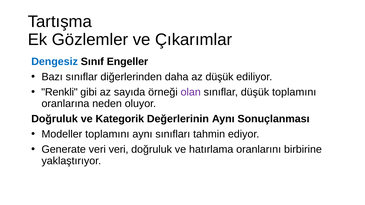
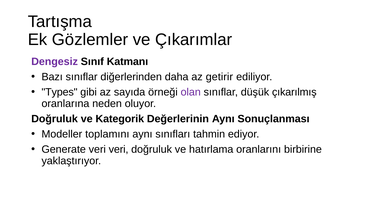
Dengesiz colour: blue -> purple (55, 62)
Engeller: Engeller -> Katmanı (127, 62)
az düşük: düşük -> getirir (219, 77)
Renkli: Renkli -> Types (59, 92)
düşük toplamını: toplamını -> çıkarılmış (294, 92)
